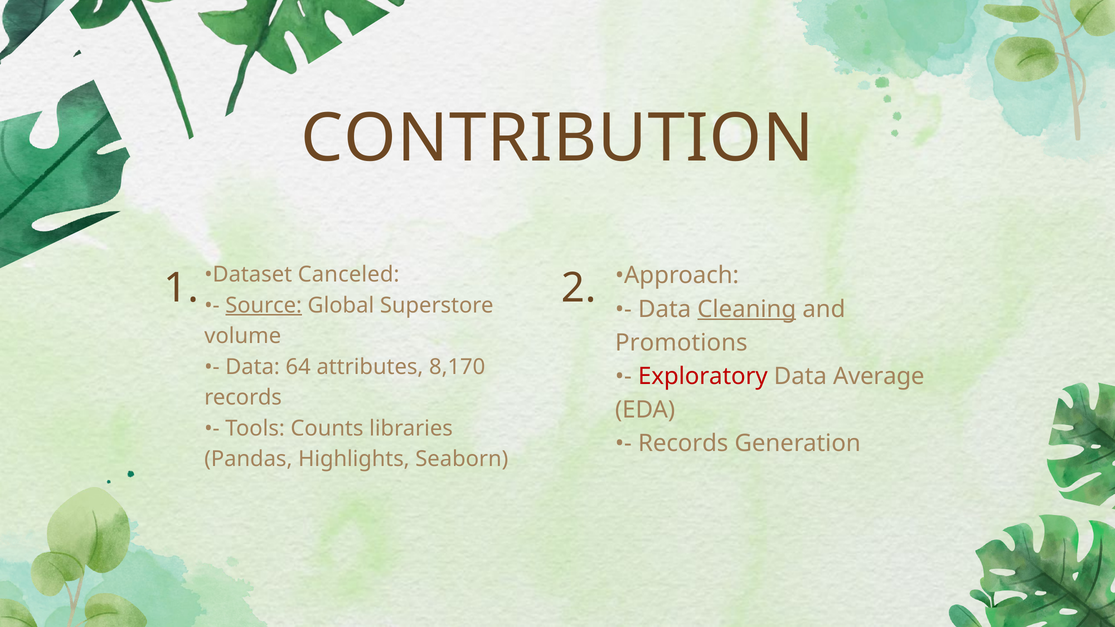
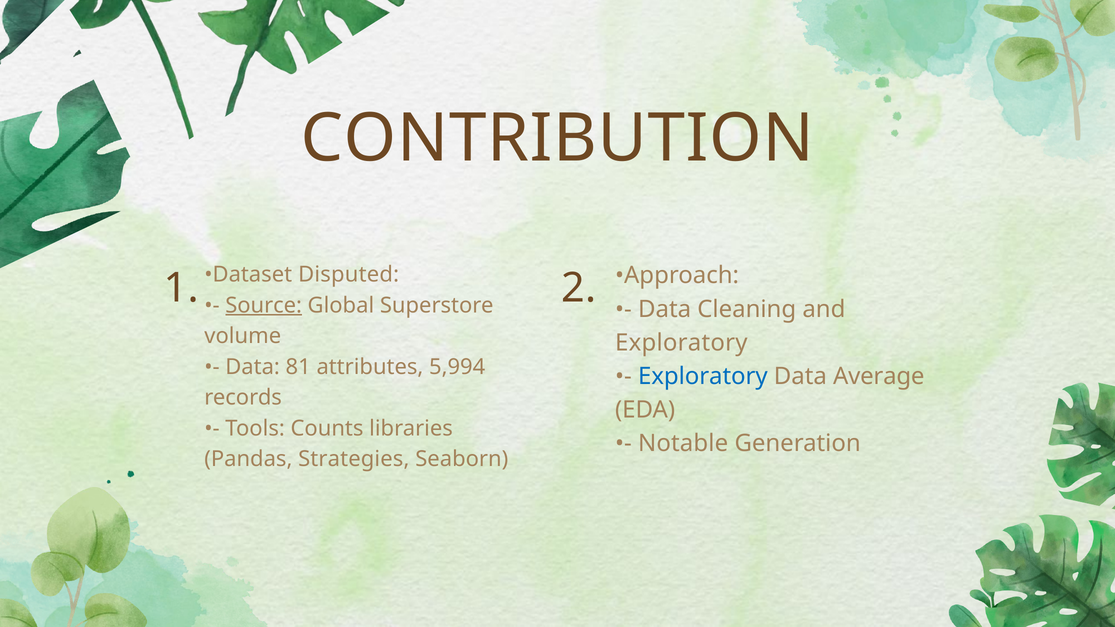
Canceled: Canceled -> Disputed (349, 275)
Cleaning underline: present -> none (747, 309)
Promotions: Promotions -> Exploratory (681, 343)
64: 64 -> 81 (298, 367)
8,170: 8,170 -> 5,994 (457, 367)
Exploratory colour: red -> blue (703, 376)
Records: Records -> Notable (683, 443)
Highlights: Highlights -> Strategies (354, 459)
